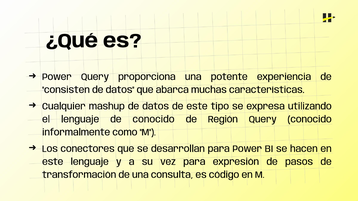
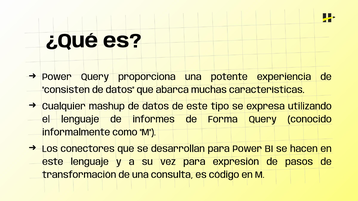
de conocido: conocido -> informes (154, 120)
Región: Región -> Forma (223, 120)
